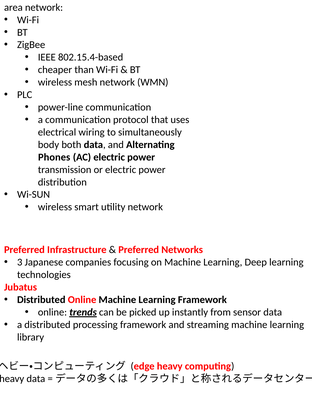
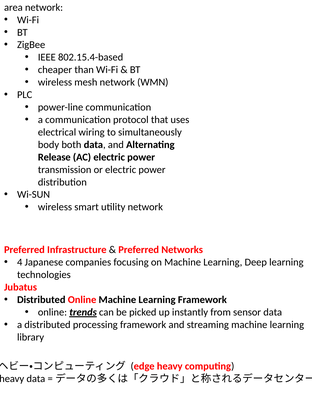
Phones: Phones -> Release (54, 157)
3: 3 -> 4 (20, 262)
